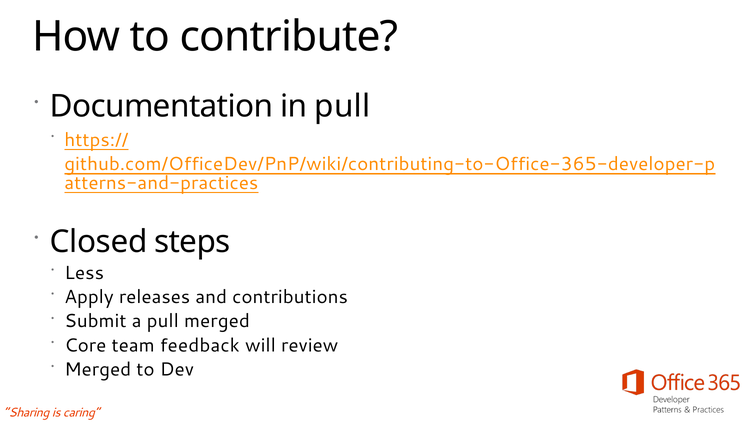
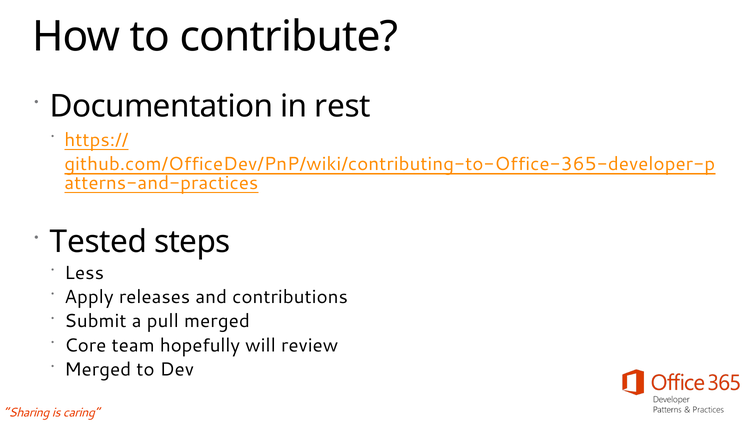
in pull: pull -> rest (343, 107)
Closed: Closed -> Tested (99, 242)
feedback: feedback -> hopefully (200, 346)
